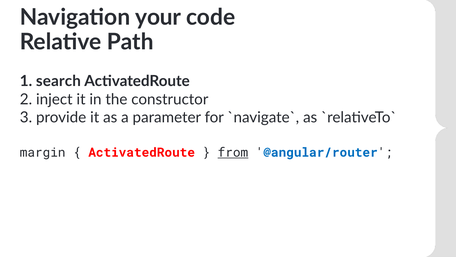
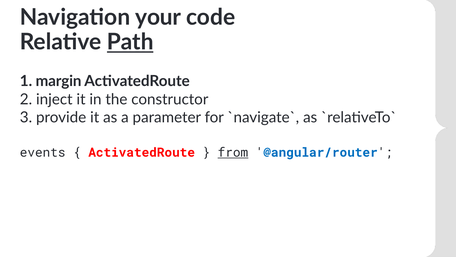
Path underline: none -> present (130, 42)
search: search -> margin (59, 81)
margin: margin -> events (43, 152)
